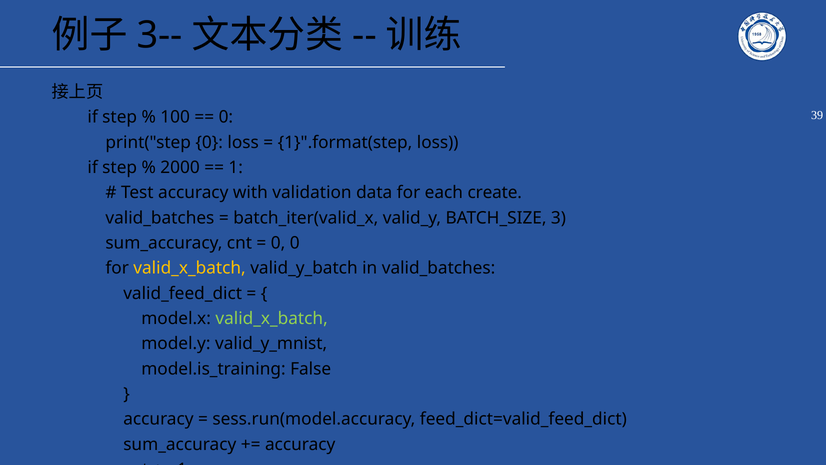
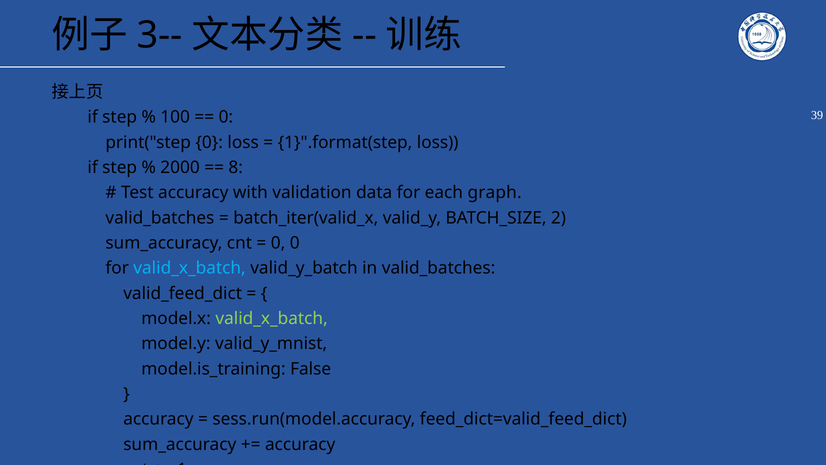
1: 1 -> 8 (236, 167)
create: create -> graph (495, 193)
3: 3 -> 2 (559, 218)
valid_x_batch colour: yellow -> light blue (190, 268)
